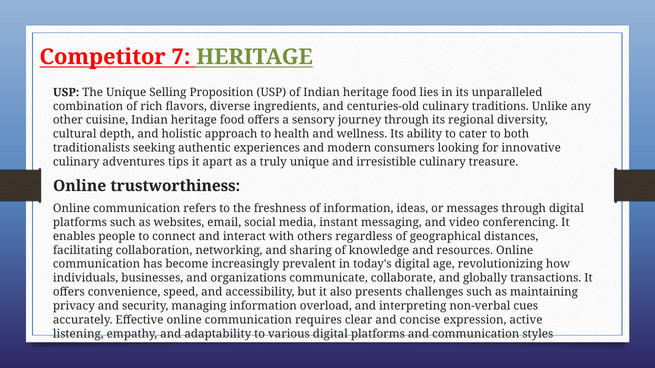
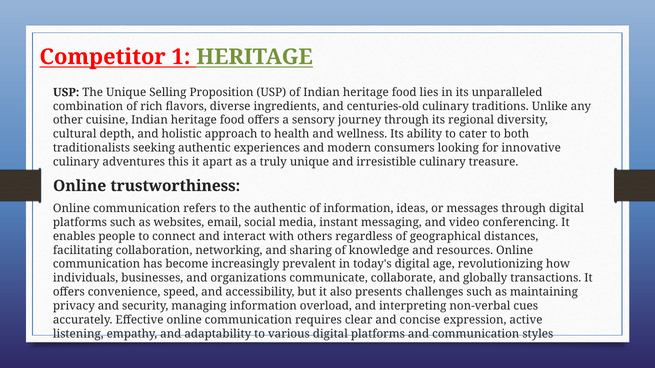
7: 7 -> 1 (181, 57)
tips: tips -> this (178, 162)
the freshness: freshness -> authentic (280, 209)
